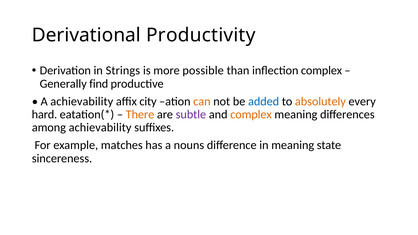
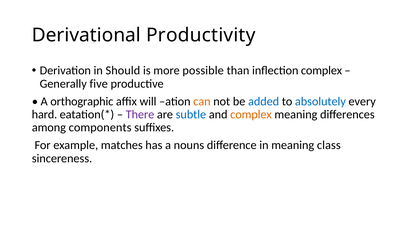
Strings: Strings -> Should (123, 71)
find: find -> five (99, 84)
A achievability: achievability -> orthographic (82, 101)
city: city -> will (148, 101)
absolutely colour: orange -> blue (320, 101)
There colour: orange -> purple (140, 115)
subtle colour: purple -> blue (191, 115)
among achievability: achievability -> components (100, 128)
state: state -> class (329, 145)
